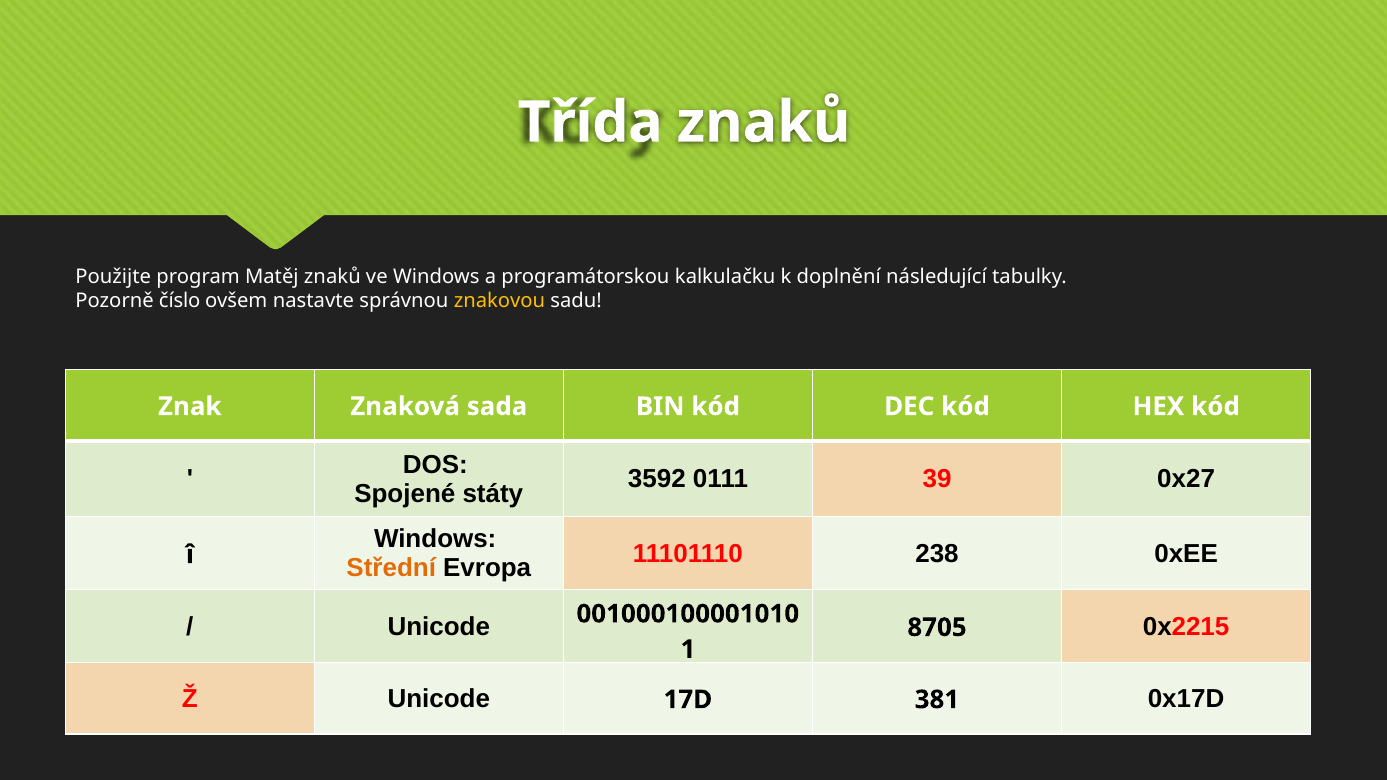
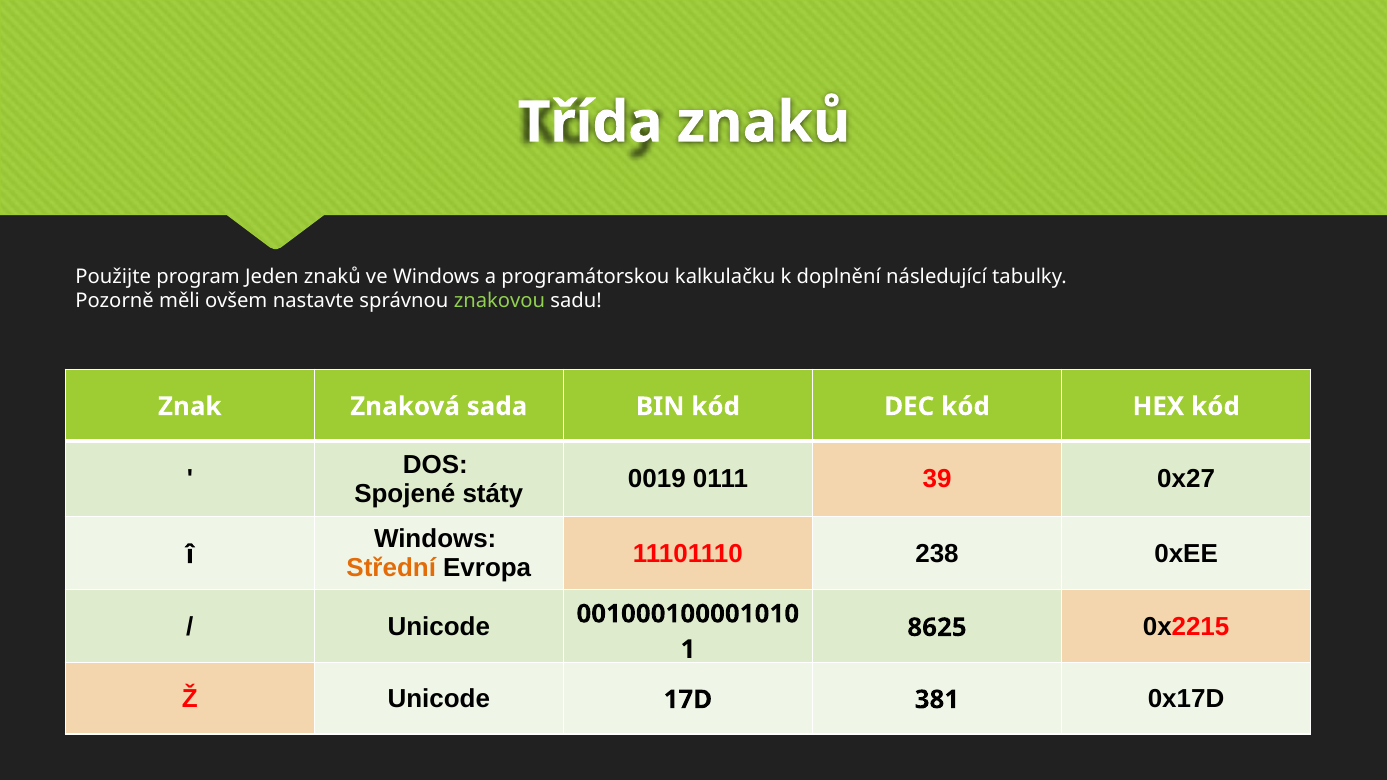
Matěj: Matěj -> Jeden (272, 277)
číslo: číslo -> měli (180, 301)
znakovou colour: yellow -> light green (499, 301)
3592: 3592 -> 0019 (657, 479)
8705: 8705 -> 8625 (937, 628)
